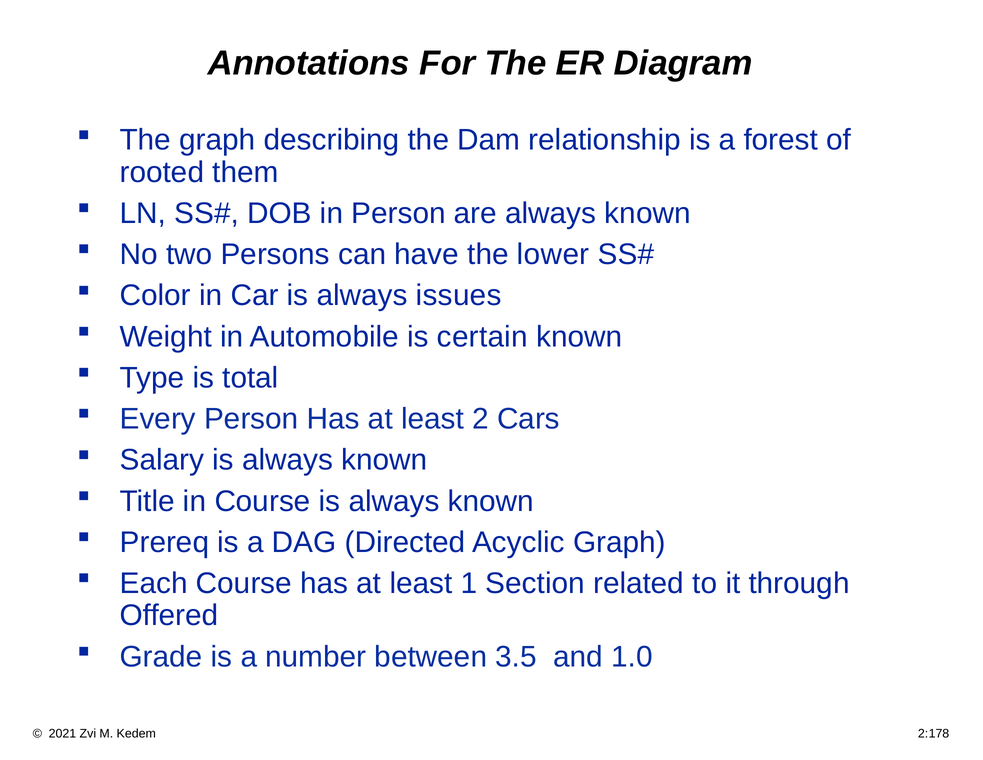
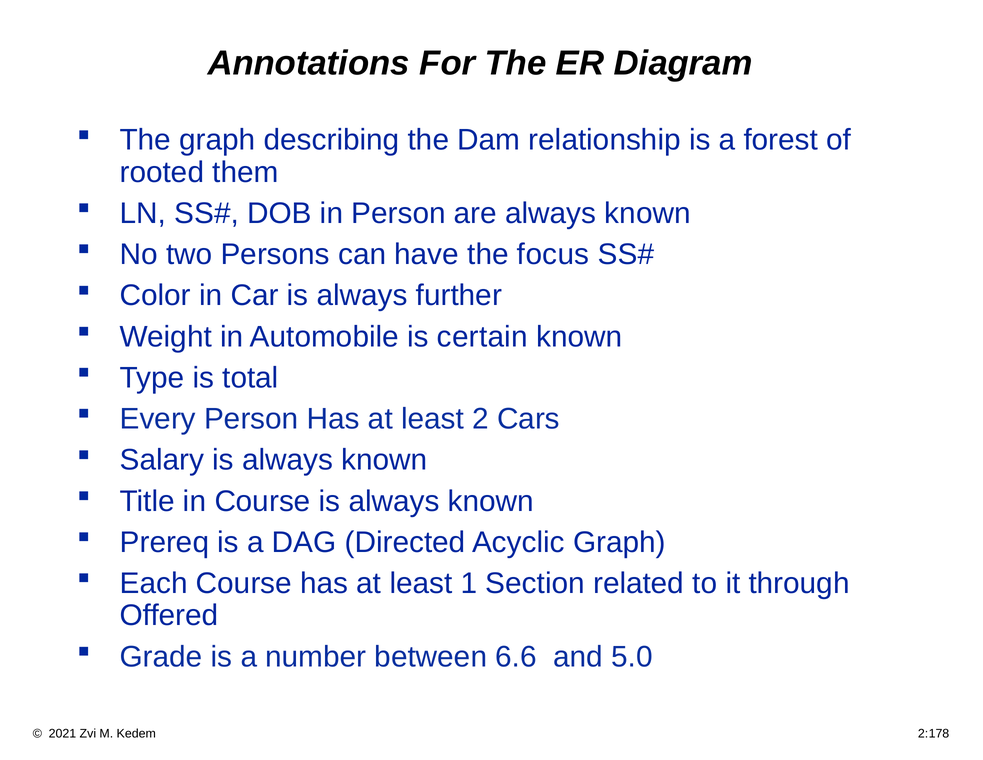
lower: lower -> focus (553, 254)
issues: issues -> further (459, 295)
3.5: 3.5 -> 6.6 (516, 656)
1.0: 1.0 -> 5.0 (632, 656)
